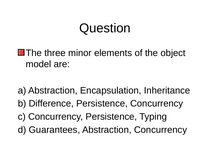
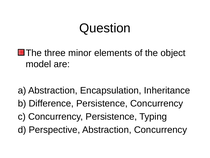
Guarantees: Guarantees -> Perspective (54, 129)
